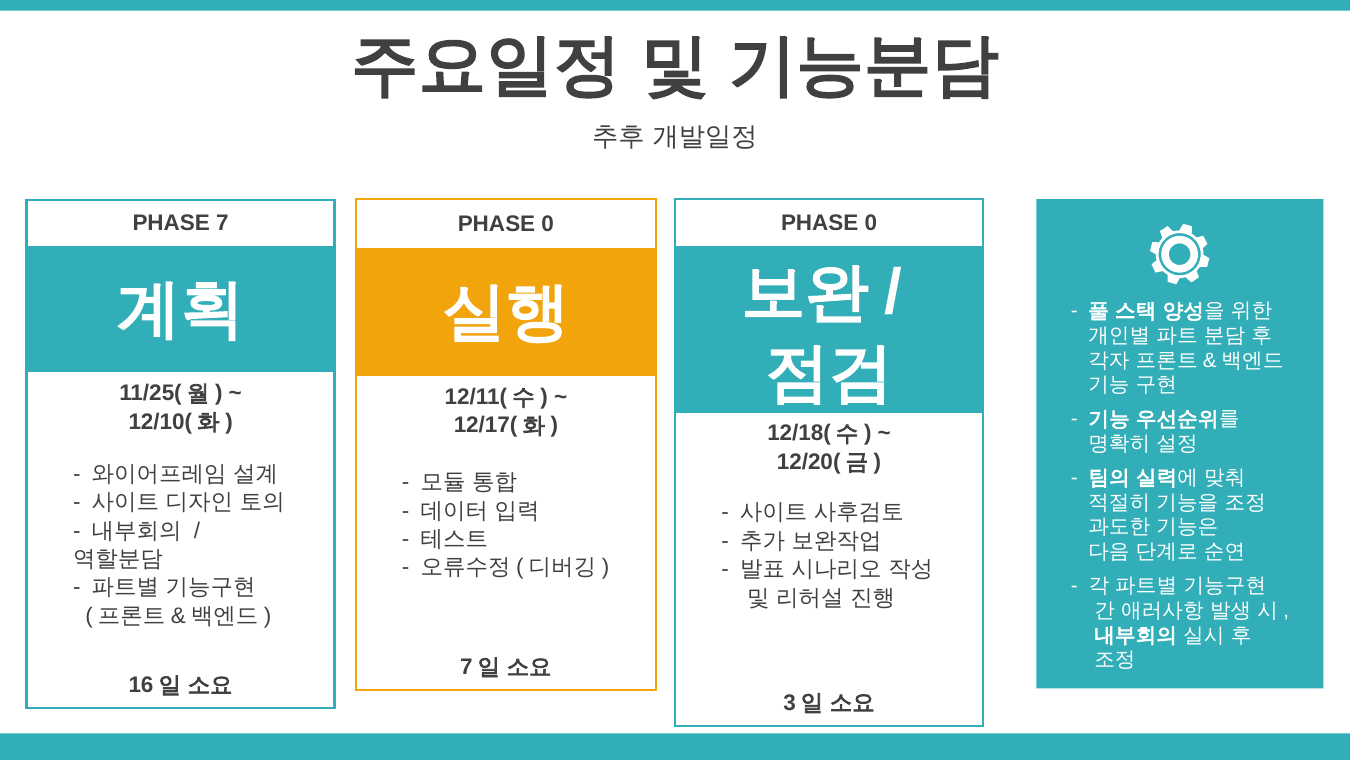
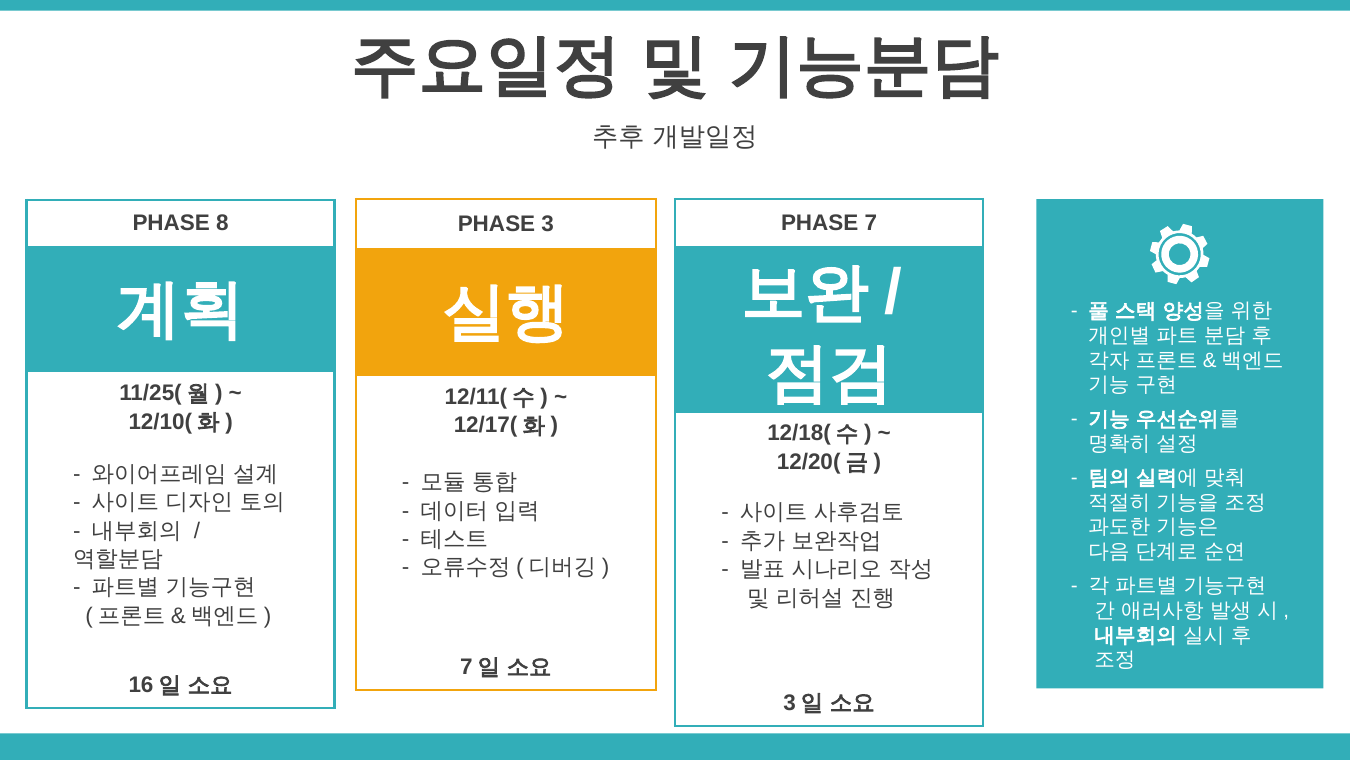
0: 0 -> 7 (871, 223)
7: 7 -> 8 (222, 223)
0: 0 -> 3 (548, 224)
